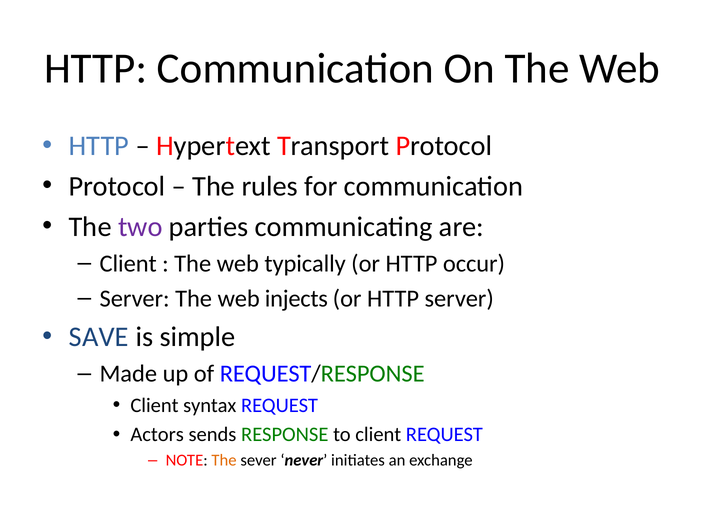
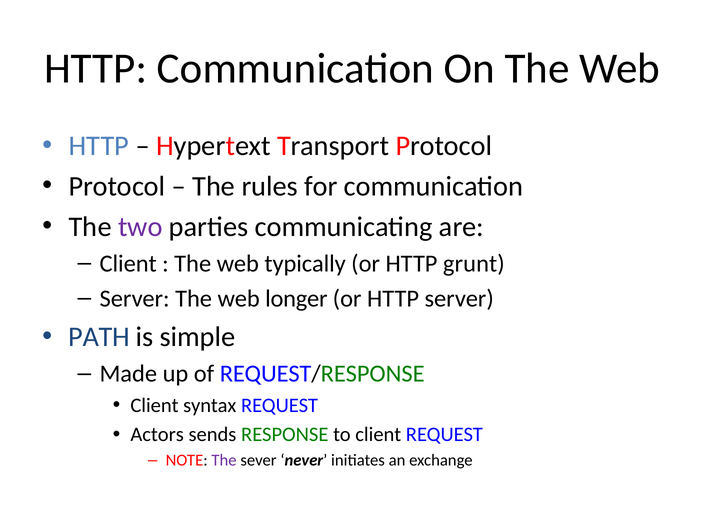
occur: occur -> grunt (474, 264)
injects: injects -> longer (296, 298)
SAVE: SAVE -> PATH (99, 337)
The colour: orange -> purple (224, 460)
